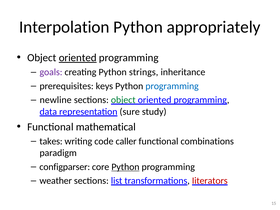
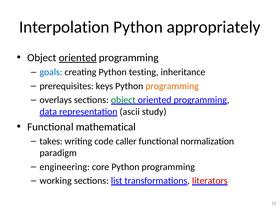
goals colour: purple -> blue (51, 72)
strings: strings -> testing (144, 72)
programming colour: blue -> orange (172, 86)
newline: newline -> overlays (56, 100)
sure: sure -> ascii (130, 112)
combinations: combinations -> normalization (207, 141)
configparser: configparser -> engineering (65, 167)
Python underline: present -> none (125, 167)
weather: weather -> working (56, 181)
